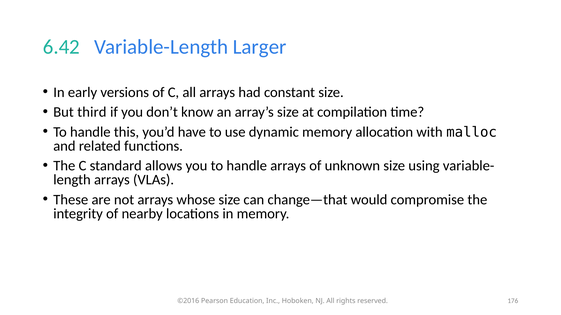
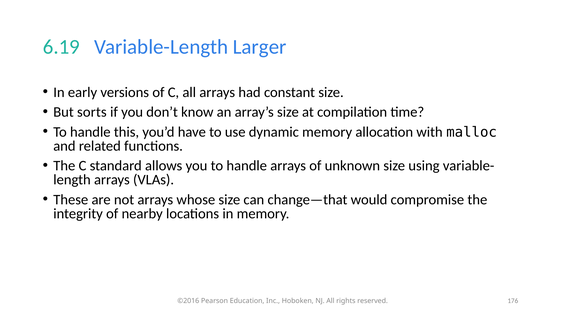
6.42: 6.42 -> 6.19 (61, 47)
third: third -> sorts (92, 112)
